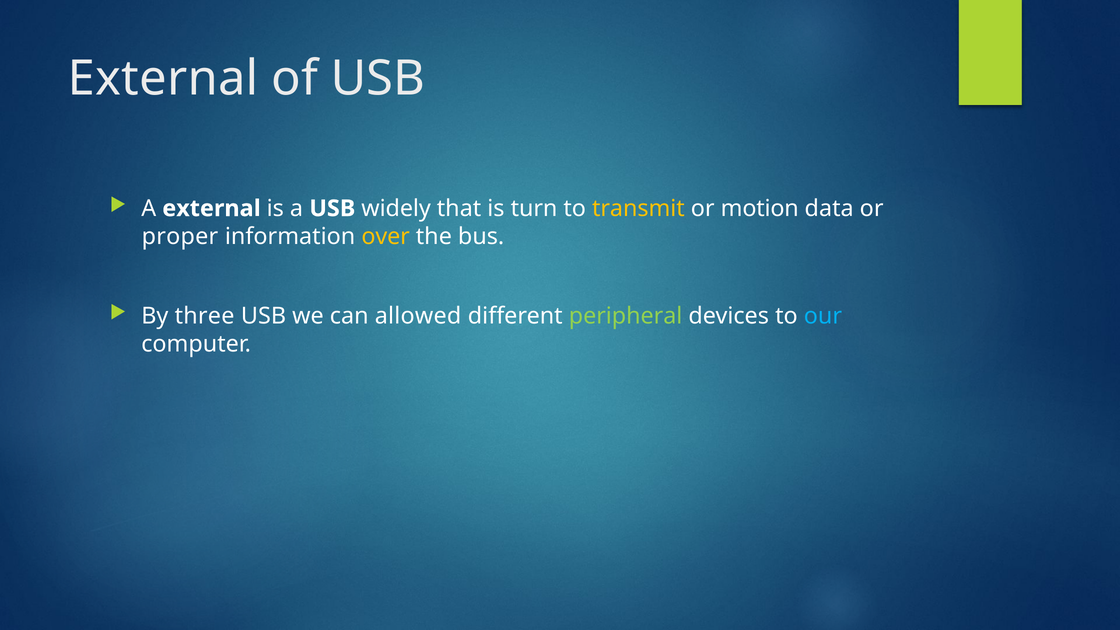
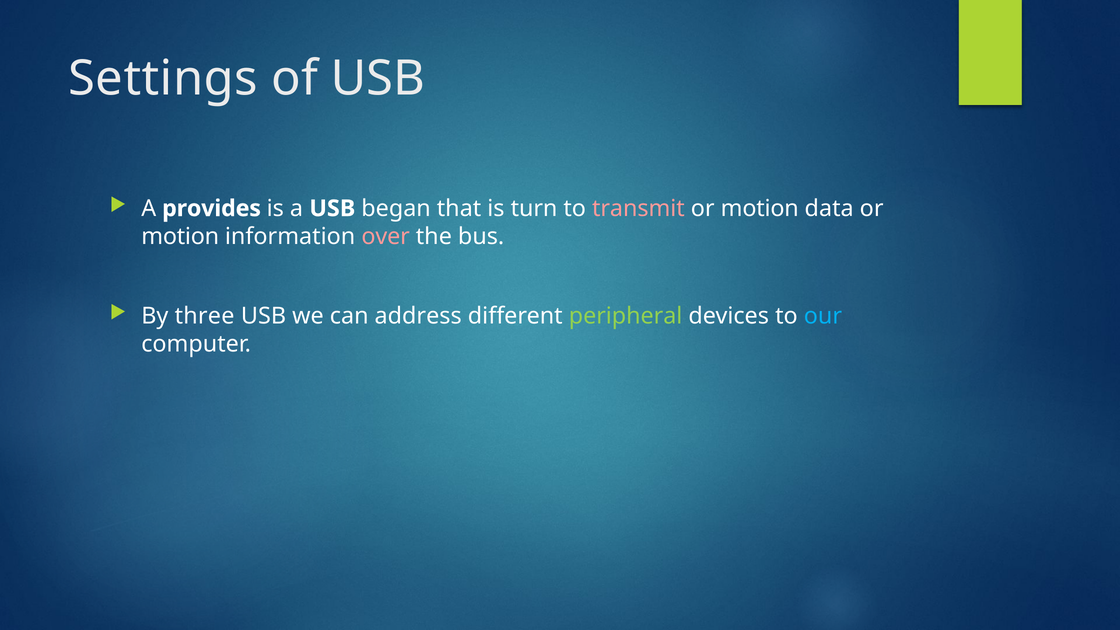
External: External -> Settings (163, 79)
A external: external -> provides (212, 208)
widely: widely -> began (396, 208)
transmit colour: yellow -> pink (638, 208)
proper: proper -> motion (180, 236)
over colour: yellow -> pink (386, 236)
allowed: allowed -> address (418, 316)
